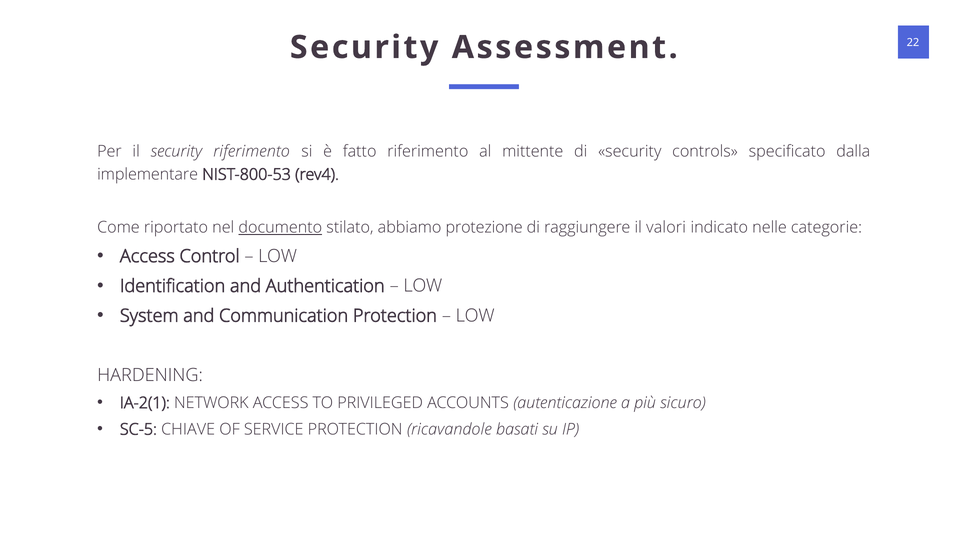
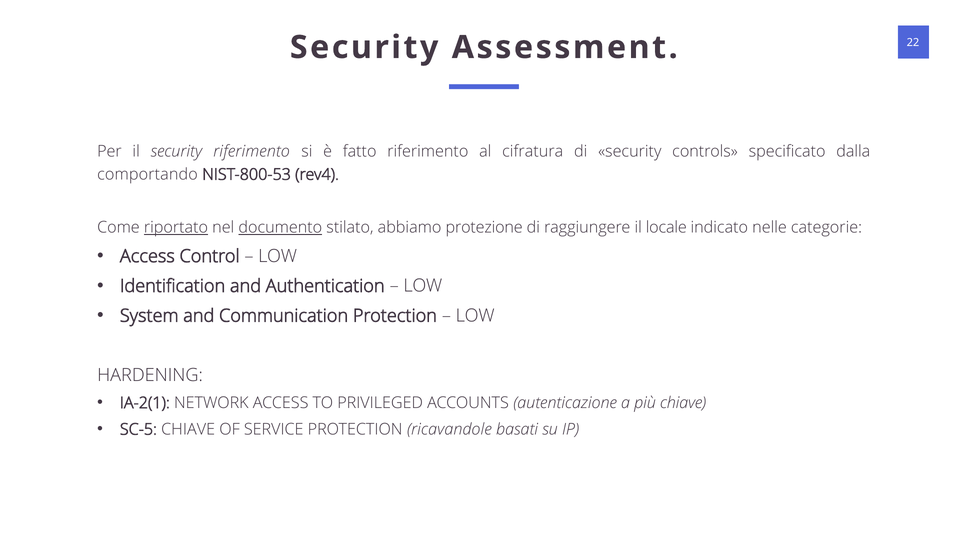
mittente: mittente -> cifratura (533, 151)
implementare: implementare -> comportando (147, 174)
riportato underline: none -> present (176, 227)
valori: valori -> locale (666, 227)
più sicuro: sicuro -> chiave (683, 403)
